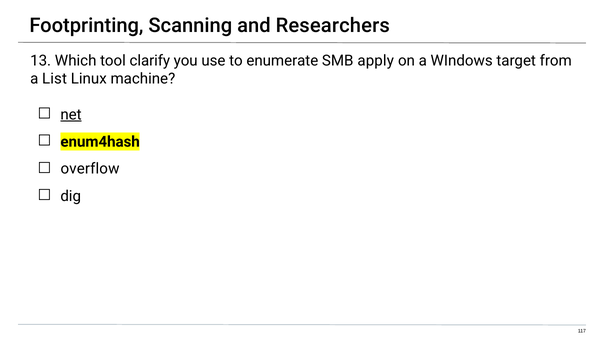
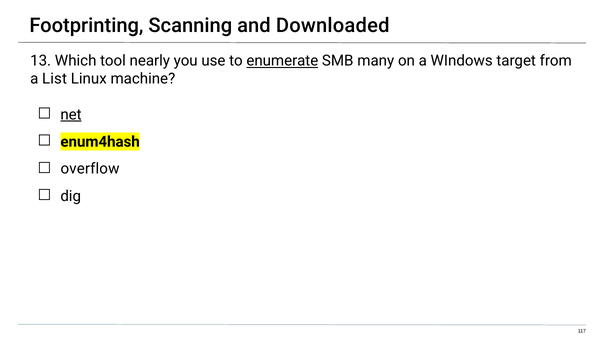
Researchers: Researchers -> Downloaded (333, 26)
clarify: clarify -> nearly (150, 61)
enumerate underline: none -> present (282, 61)
apply: apply -> many (376, 61)
